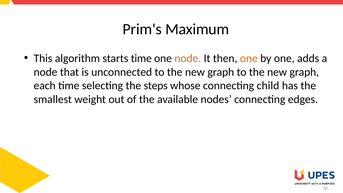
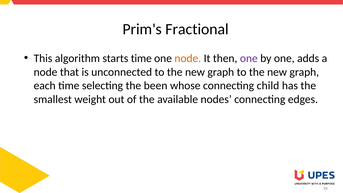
Maximum: Maximum -> Fractional (197, 29)
one colour: orange -> purple (249, 58)
steps: steps -> been (156, 86)
